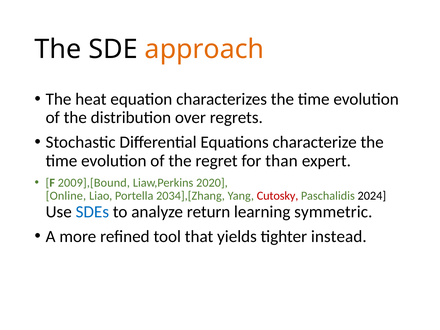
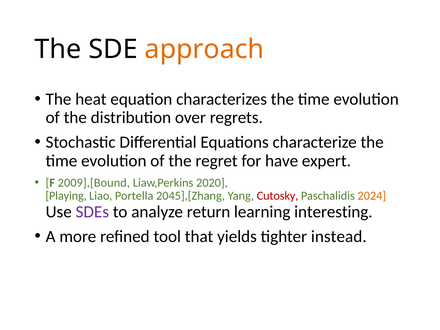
than: than -> have (282, 161)
Online: Online -> Playing (66, 196)
2034],[Zhang: 2034],[Zhang -> 2045],[Zhang (190, 196)
2024 colour: black -> orange (372, 196)
SDEs colour: blue -> purple (92, 212)
symmetric: symmetric -> interesting (333, 212)
